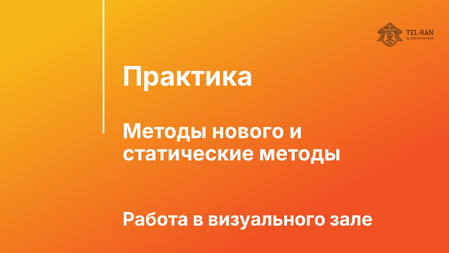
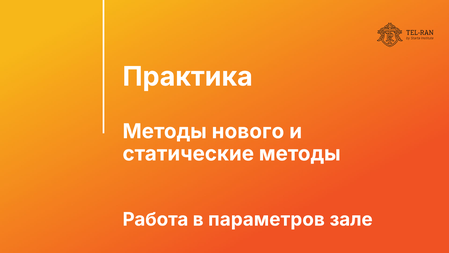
визуального: визуального -> параметров (266, 219)
